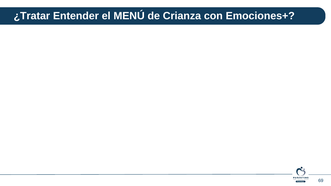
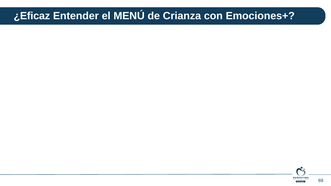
¿Tratar: ¿Tratar -> ¿Eficaz (32, 16)
